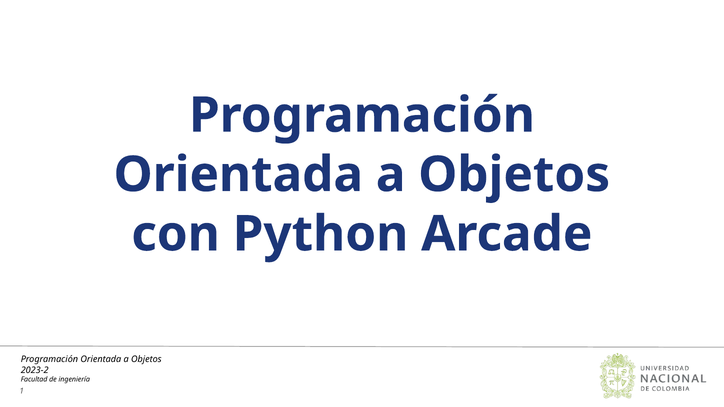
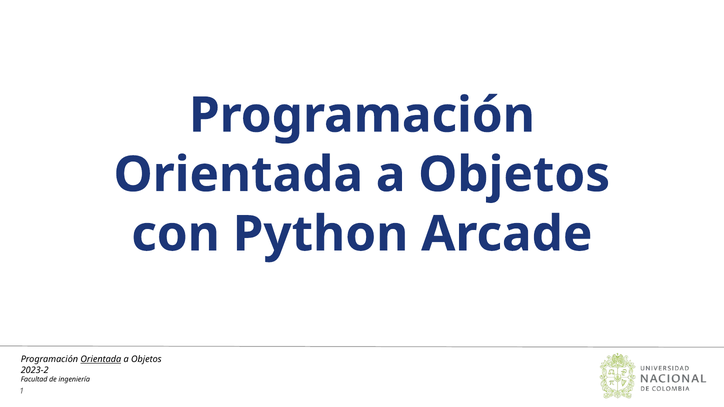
Orientada underline: none -> present (101, 359)
